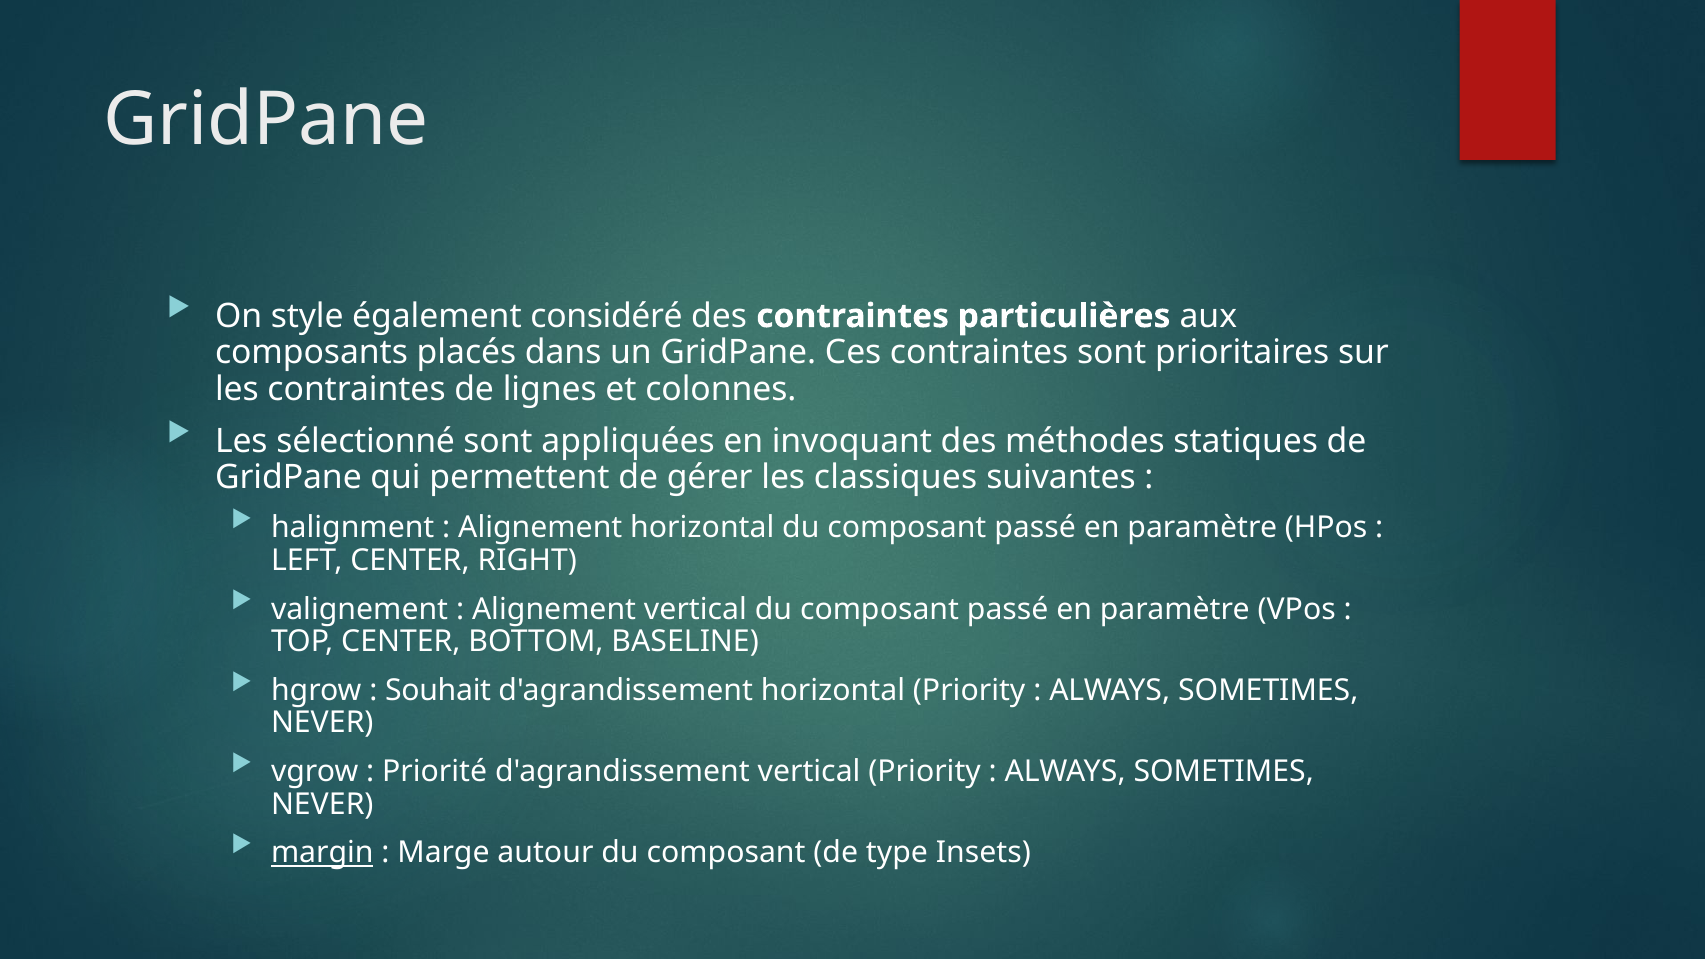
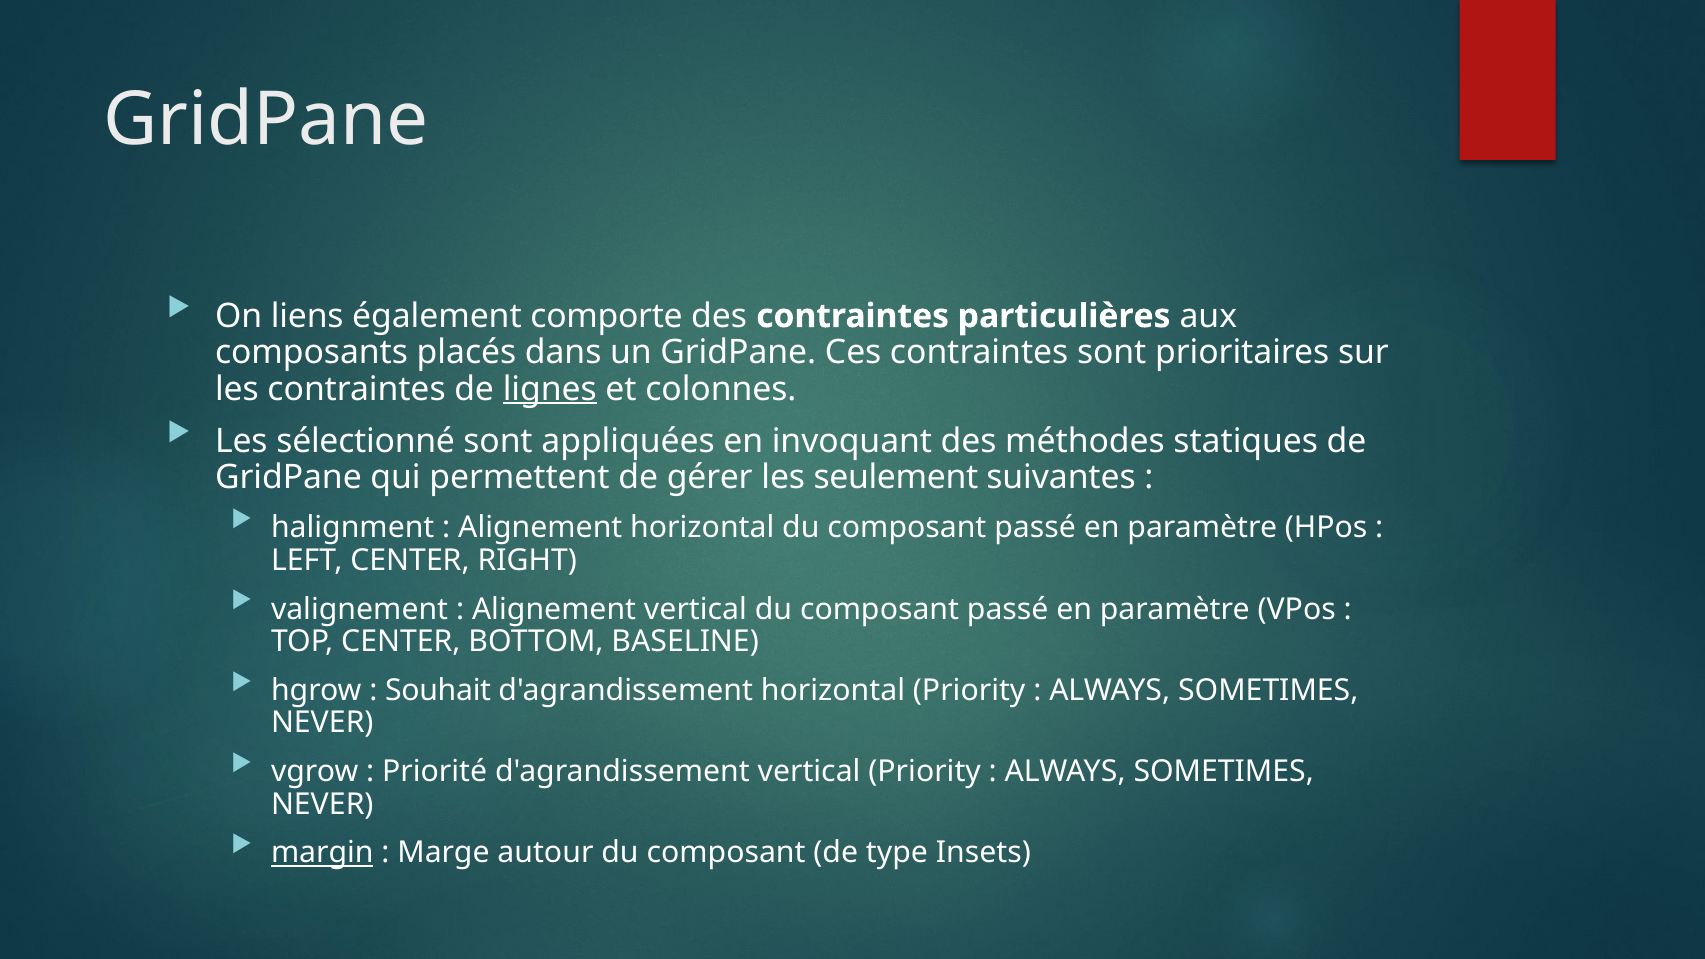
style: style -> liens (307, 316)
considéré: considéré -> comporte (607, 316)
lignes underline: none -> present (550, 389)
classiques: classiques -> seulement (896, 478)
